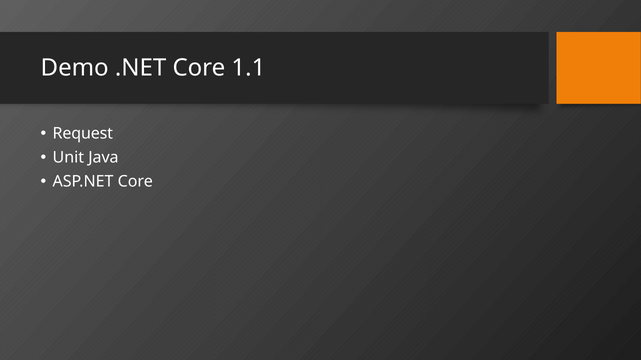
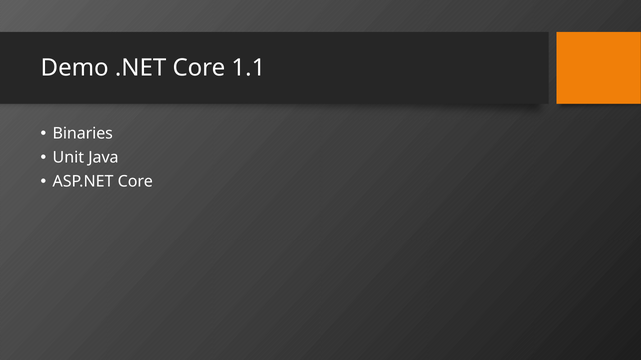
Request: Request -> Binaries (83, 134)
